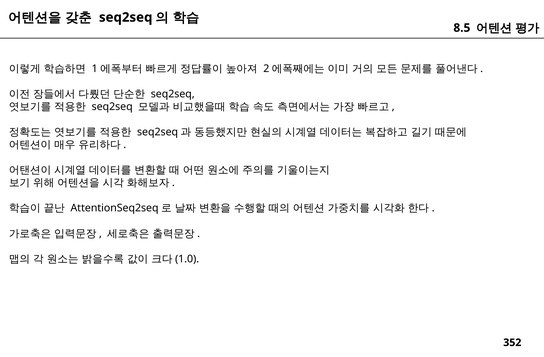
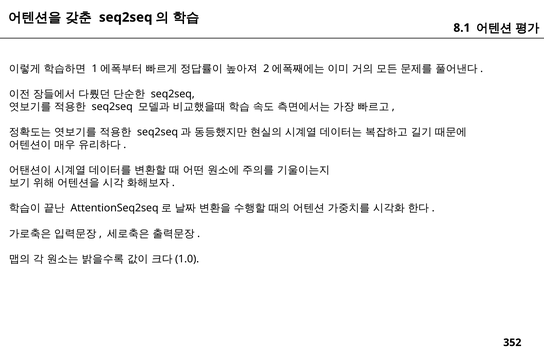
8.5: 8.5 -> 8.1 (462, 28)
